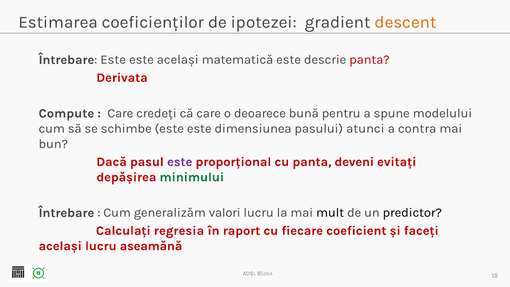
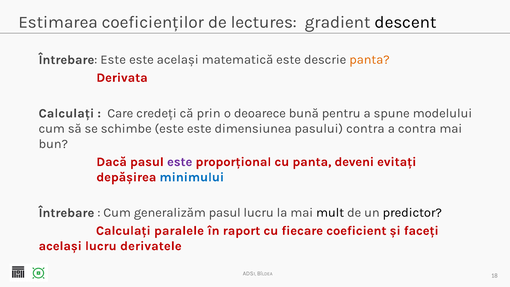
ipotezei: ipotezei -> lectures (264, 22)
descent colour: orange -> black (406, 22)
panta colour: red -> orange (369, 60)
Compute: Compute -> Calculați (66, 113)
că care: care -> prin (209, 113)
pasului atunci: atunci -> contra (365, 129)
minimului colour: green -> blue (192, 177)
generalizăm valori: valori -> pasul (225, 213)
regresia: regresia -> paralele (179, 231)
aseamănă: aseamănă -> derivatele (151, 246)
